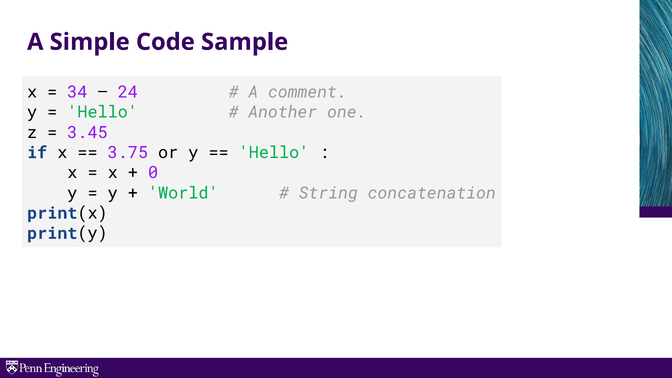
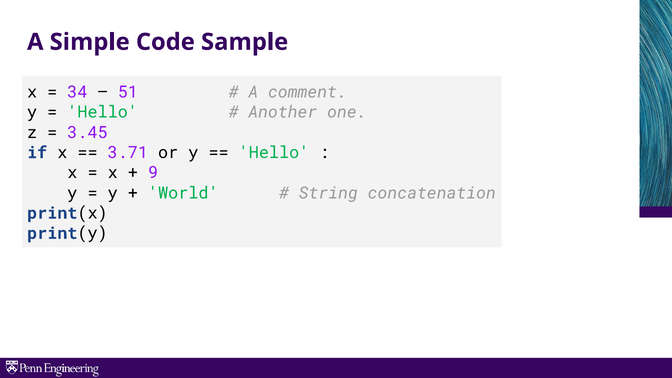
24: 24 -> 51 (128, 92)
3.75: 3.75 -> 3.71 (128, 153)
0: 0 -> 9 (153, 173)
